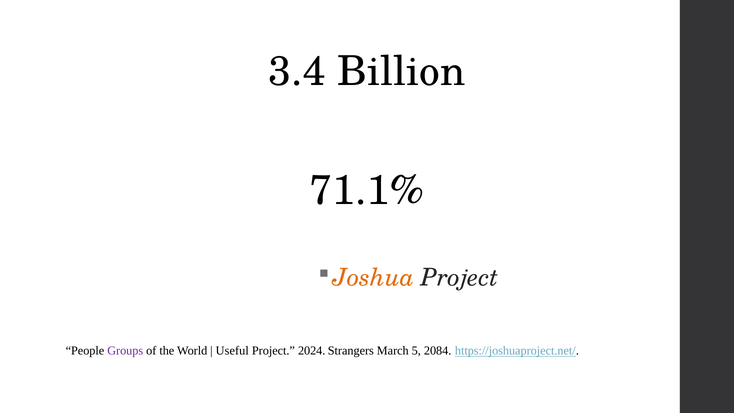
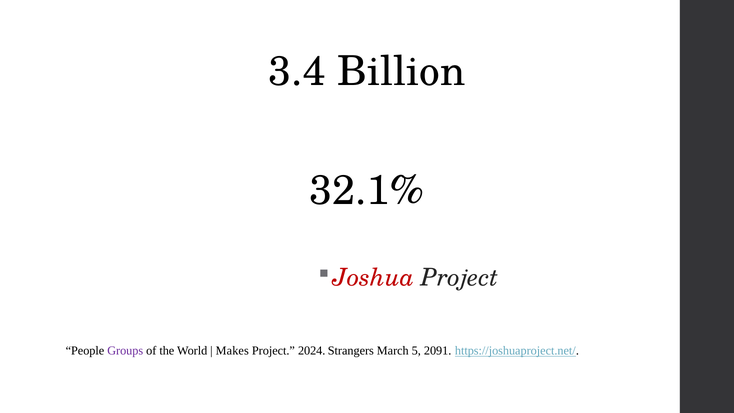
71.1%: 71.1% -> 32.1% (367, 190)
Joshua colour: orange -> red (373, 277)
Useful: Useful -> Makes (232, 351)
2084: 2084 -> 2091 (438, 351)
